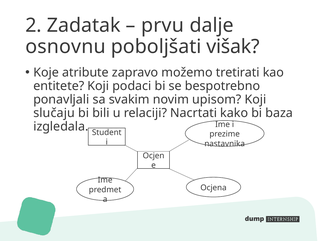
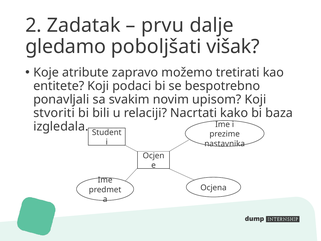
osnovnu: osnovnu -> gledamo (66, 47)
slučaju: slučaju -> stvoriti (54, 113)
